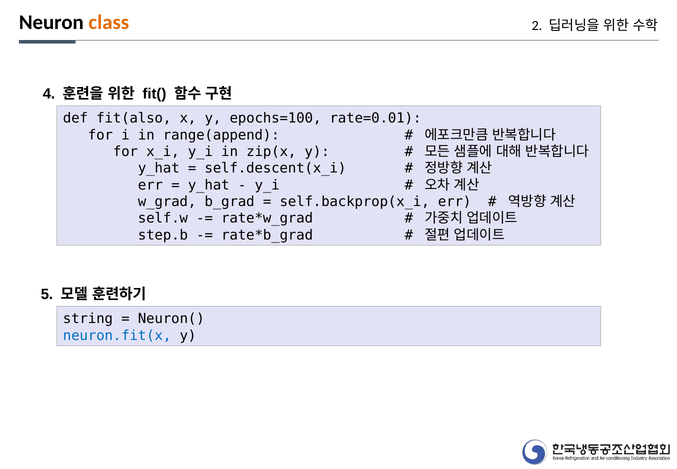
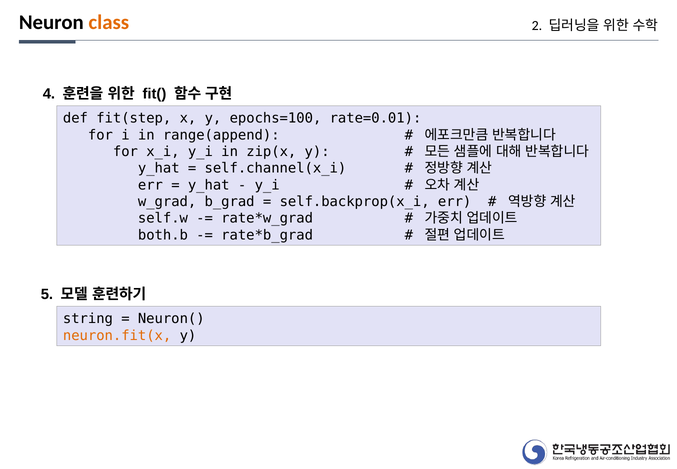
fit(also: fit(also -> fit(step (134, 118)
self.descent(x_i: self.descent(x_i -> self.channel(x_i (275, 168)
step.b: step.b -> both.b (163, 235)
neuron.fit(x colour: blue -> orange (117, 335)
